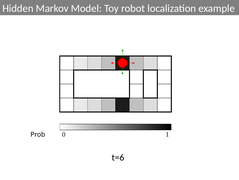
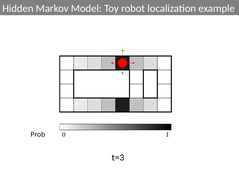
t=6: t=6 -> t=3 (118, 157)
